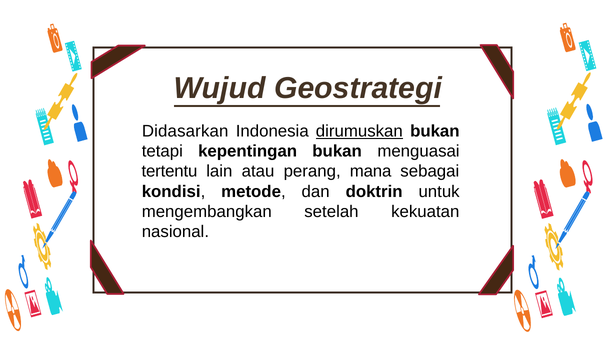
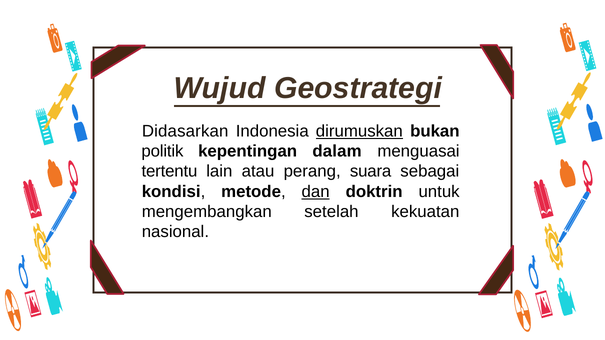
tetapi: tetapi -> politik (162, 151)
kepentingan bukan: bukan -> dalam (337, 151)
mana: mana -> suara (371, 172)
dan underline: none -> present (316, 192)
